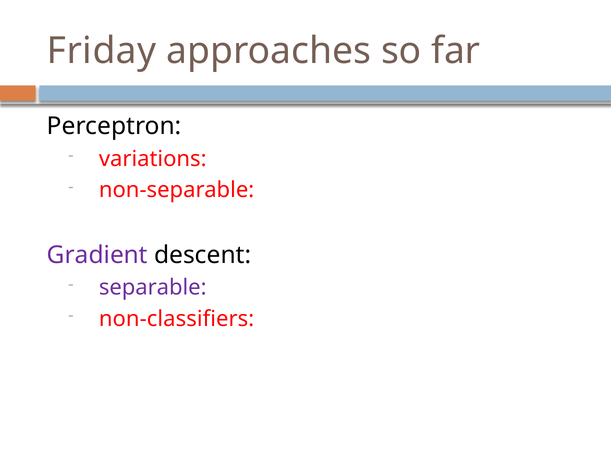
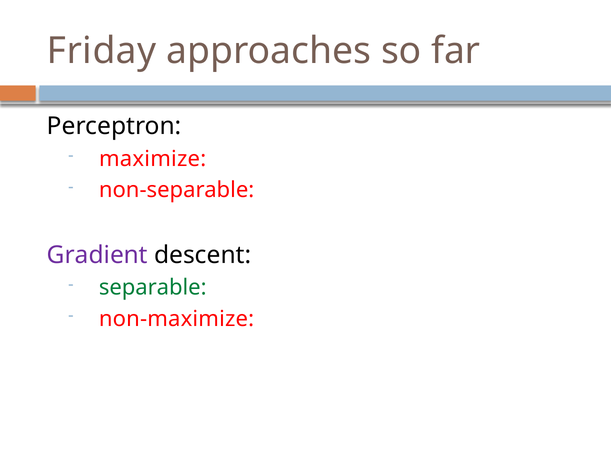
variations: variations -> maximize (153, 159)
separable colour: purple -> green (153, 288)
non-classifiers: non-classifiers -> non-maximize (176, 319)
